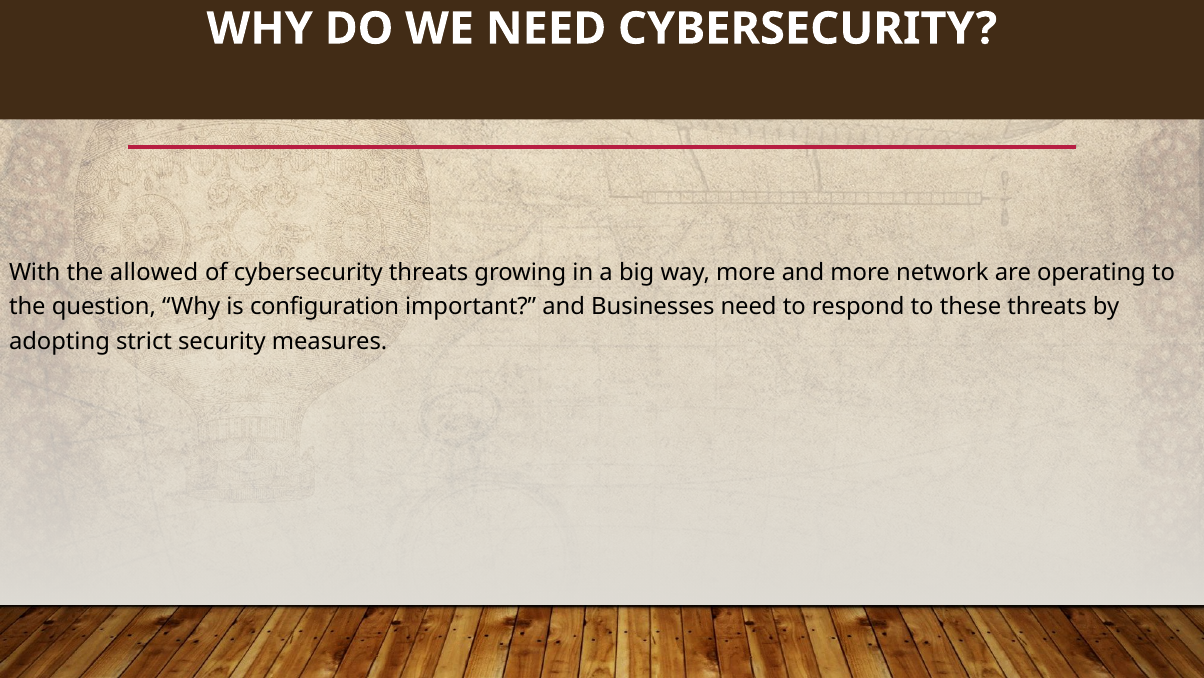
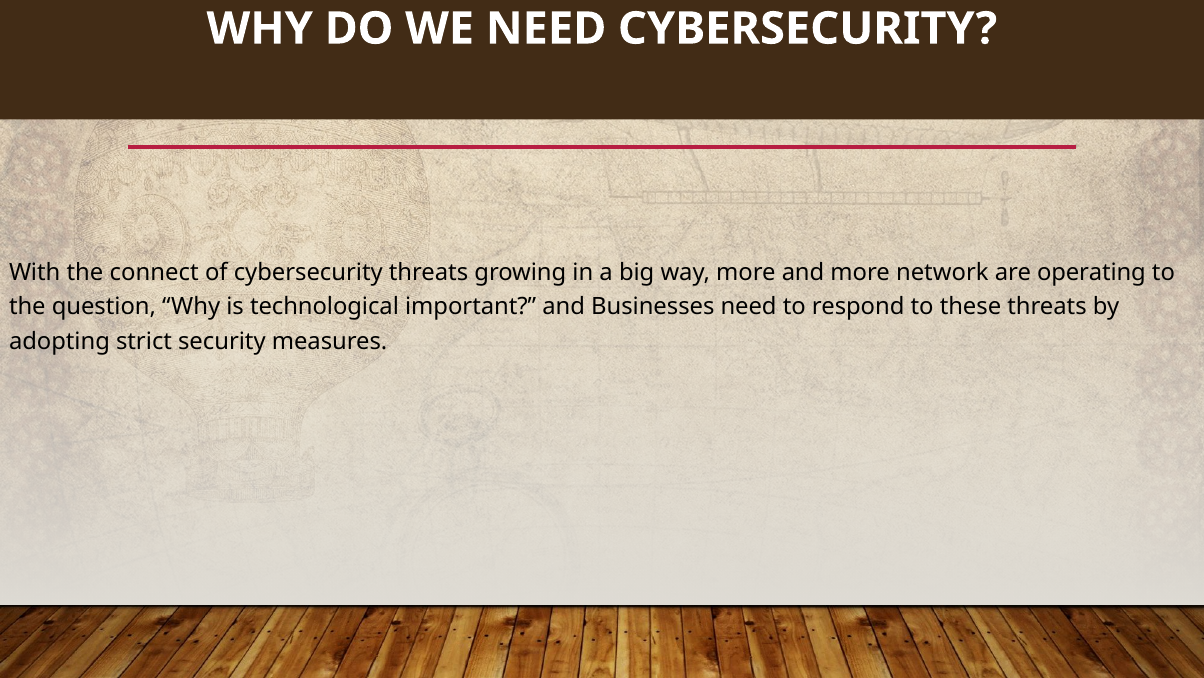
allowed: allowed -> connect (154, 272)
configuration: configuration -> technological (324, 307)
